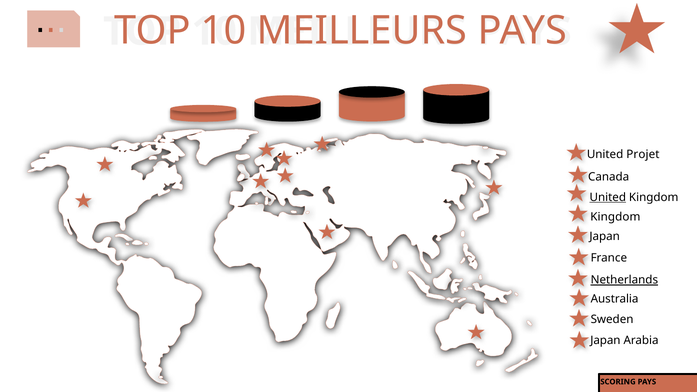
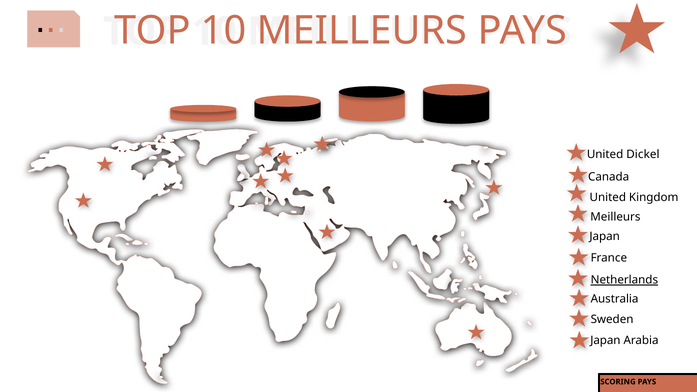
Projet: Projet -> Dickel (643, 155)
United underline: present -> none (608, 197)
Kingdom: Kingdom -> Meilleurs (615, 217)
